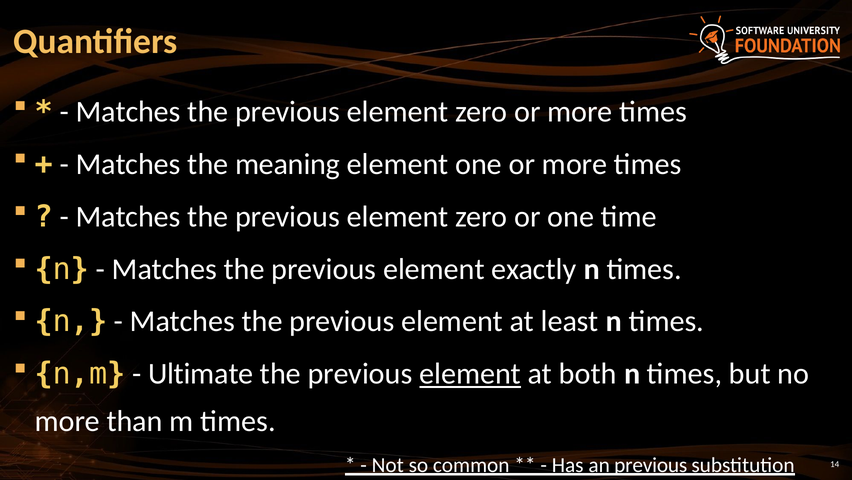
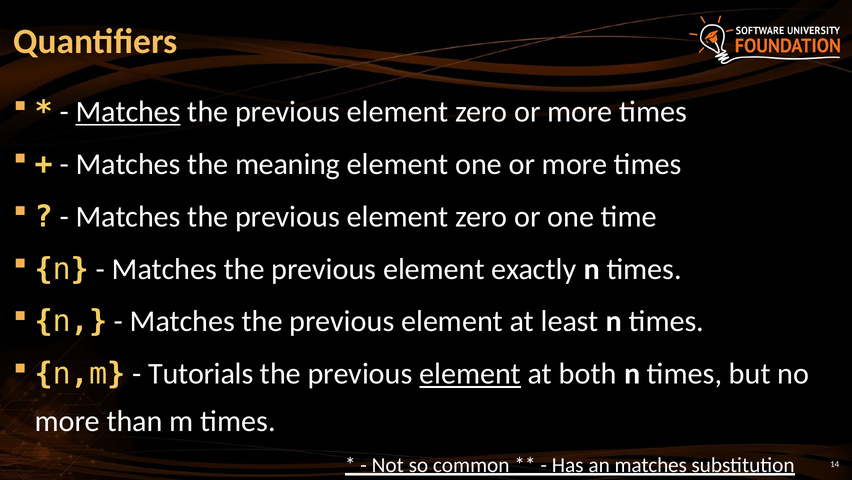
Matches underline: none -> present (128, 112)
Ultimate: Ultimate -> Tutorials (201, 374)
an previous: previous -> matches (651, 465)
